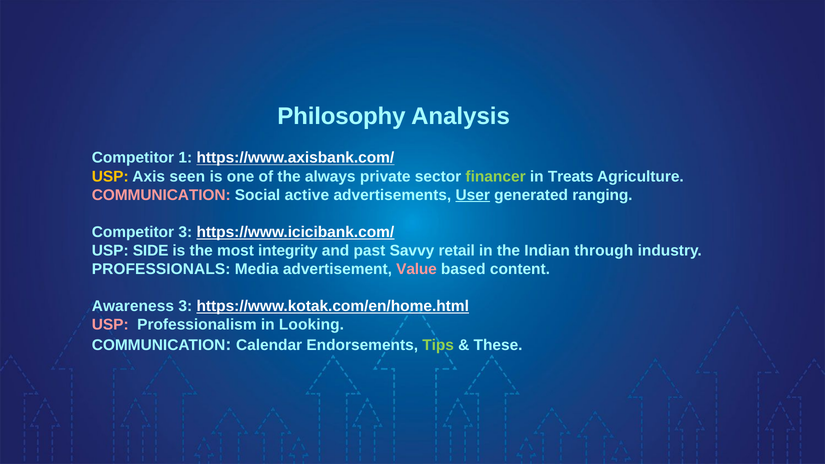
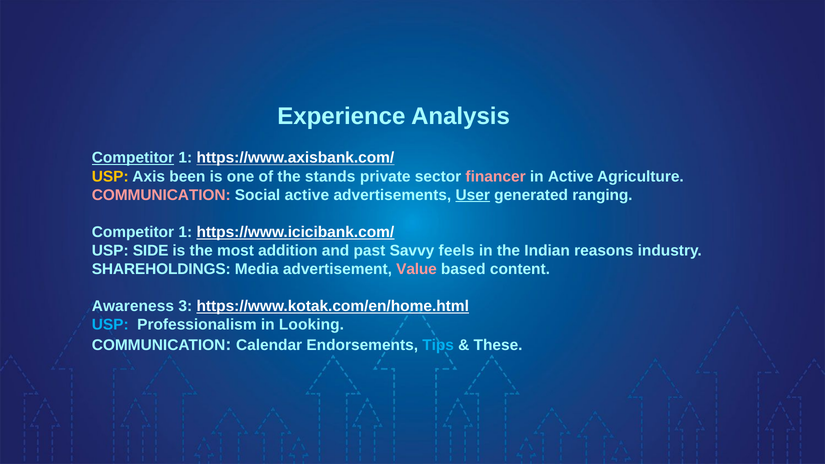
Philosophy: Philosophy -> Experience (341, 116)
Competitor underline: none -> present (133, 158)
seen: seen -> been (187, 176)
always: always -> stands (330, 176)
financer colour: light green -> pink (496, 176)
in Treats: Treats -> Active (571, 176)
3: 3 -> 1 (185, 232)
integrity: integrity -> addition (288, 251)
retail: retail -> feels (457, 251)
through: through -> reasons (604, 251)
PROFESSIONALS: PROFESSIONALS -> SHAREHOLDINGS (161, 269)
USP colour: pink -> light blue (110, 325)
Tips colour: light green -> light blue (438, 345)
